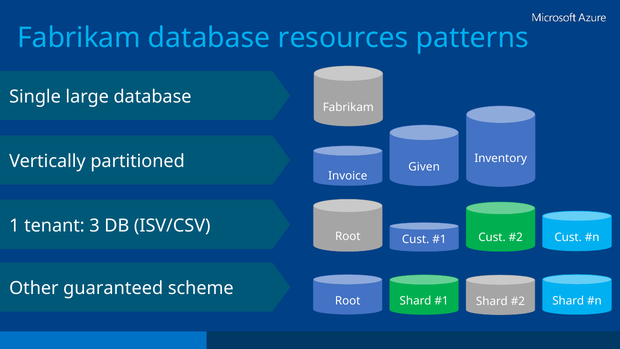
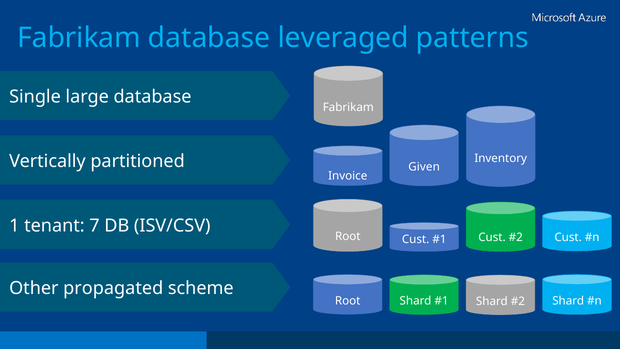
resources: resources -> leveraged (343, 38)
3: 3 -> 7 (95, 225)
guaranteed: guaranteed -> propagated (113, 288)
